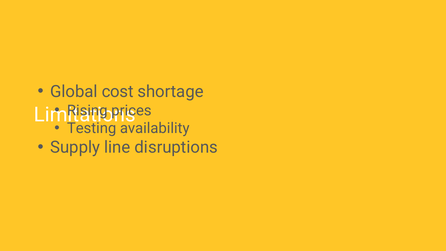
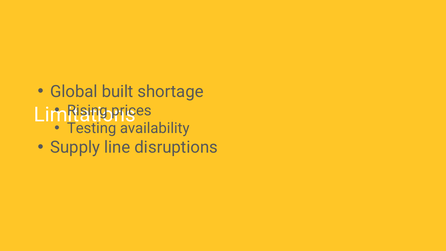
cost: cost -> built (118, 92)
